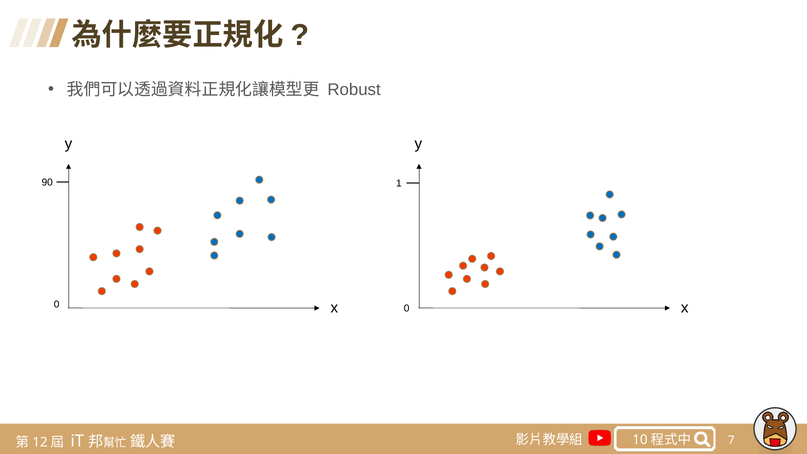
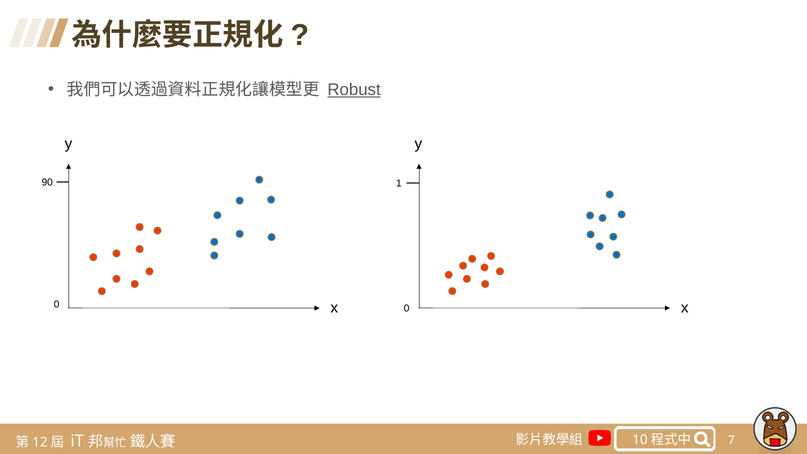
Robust underline: none -> present (354, 90)
